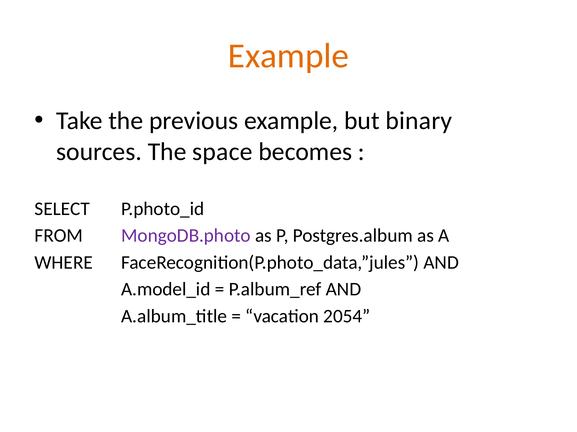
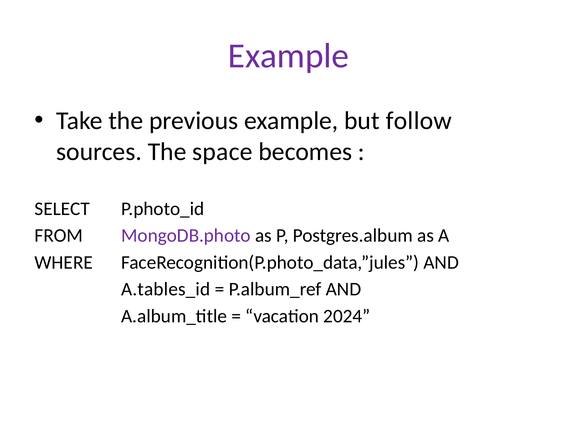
Example colour: orange -> purple (288, 56)
binary: binary -> follow (419, 121)
A.model_id: A.model_id -> A.tables_id (166, 290)
2054: 2054 -> 2024 (347, 317)
